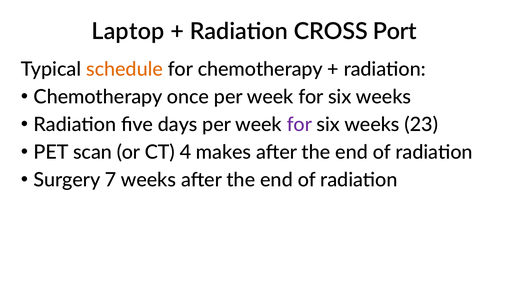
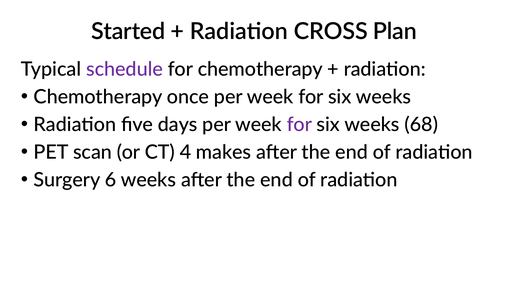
Laptop: Laptop -> Started (128, 32)
Port: Port -> Plan (395, 32)
schedule colour: orange -> purple (125, 69)
23: 23 -> 68 (421, 125)
7: 7 -> 6 (111, 180)
